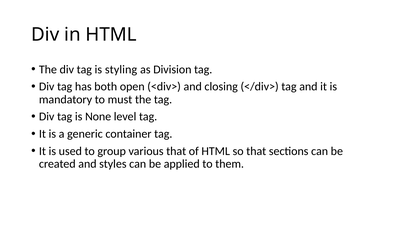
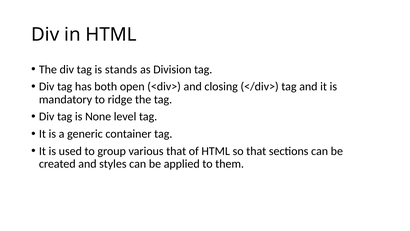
styling: styling -> stands (121, 69)
must: must -> ridge (120, 99)
